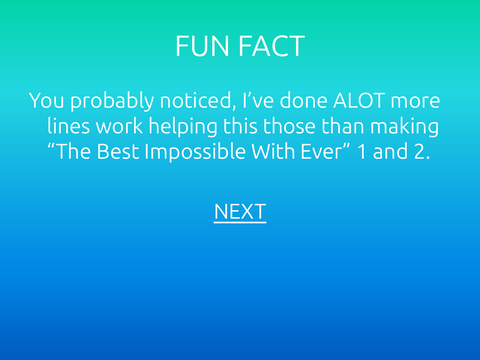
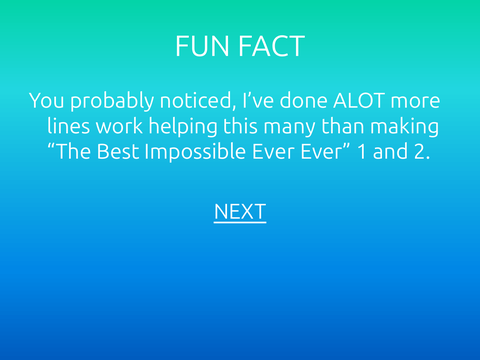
those: those -> many (289, 126)
Impossible With: With -> Ever (273, 152)
